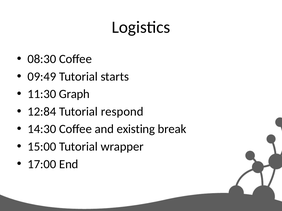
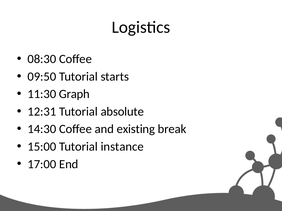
09:49: 09:49 -> 09:50 (42, 77)
12:84: 12:84 -> 12:31 (42, 112)
respond: respond -> absolute (122, 112)
wrapper: wrapper -> instance (122, 147)
